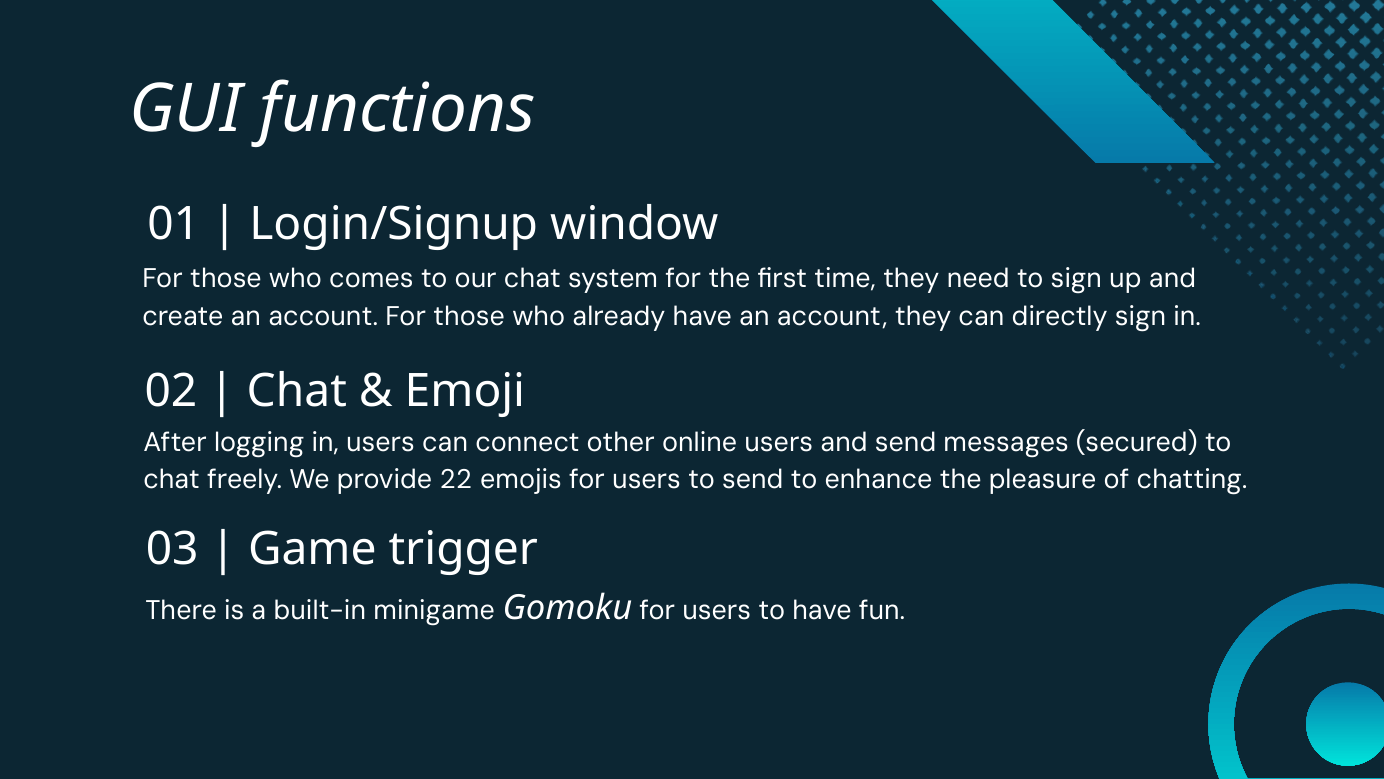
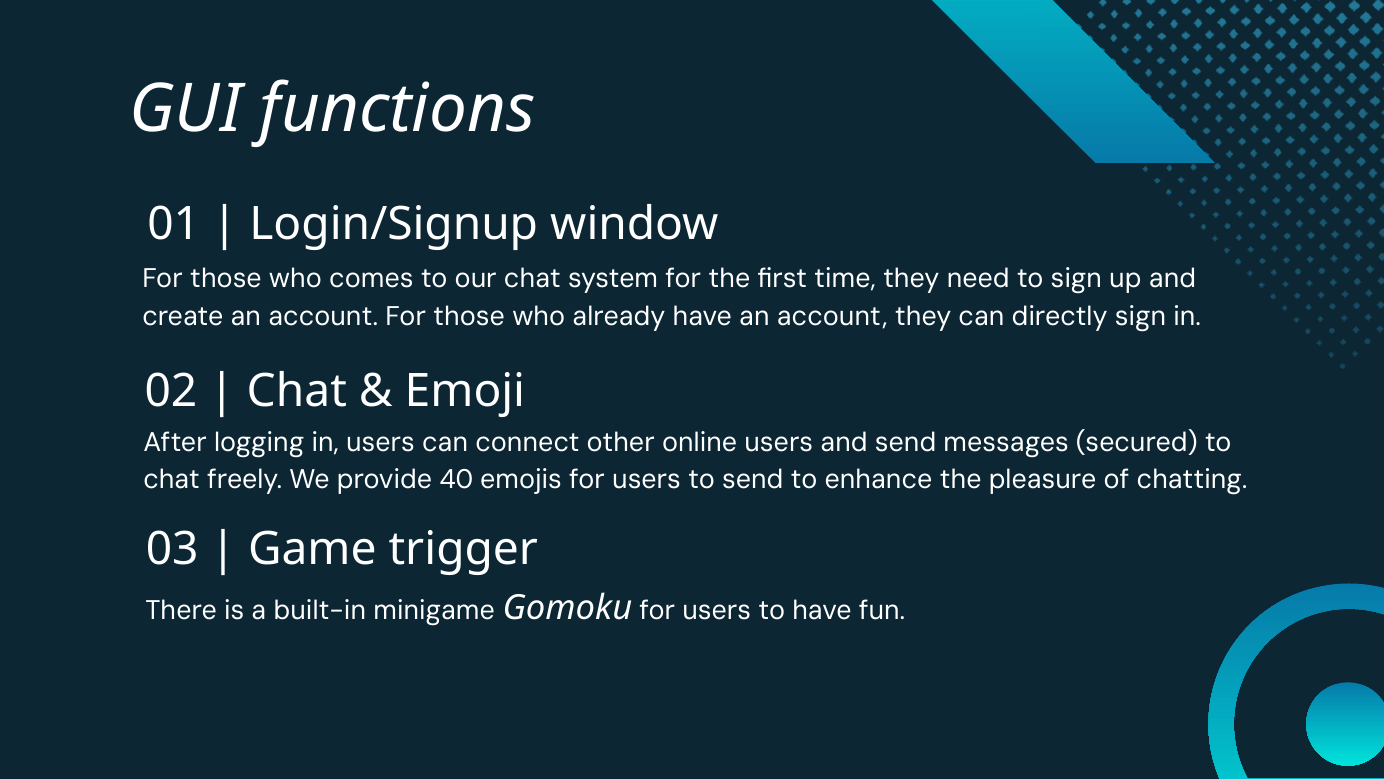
22: 22 -> 40 (456, 479)
